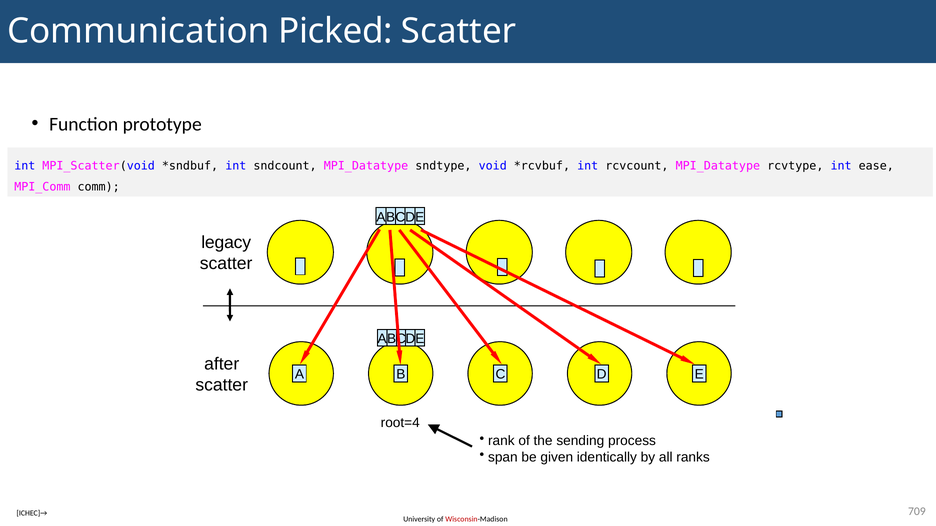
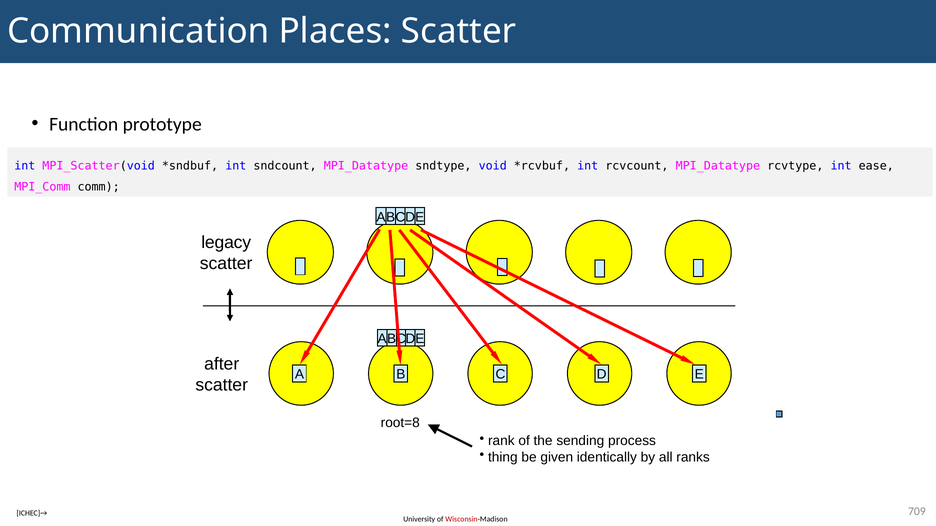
Picked: Picked -> Places (335, 31)
root=4: root=4 -> root=8 (400, 423)
span: span -> thing (503, 458)
